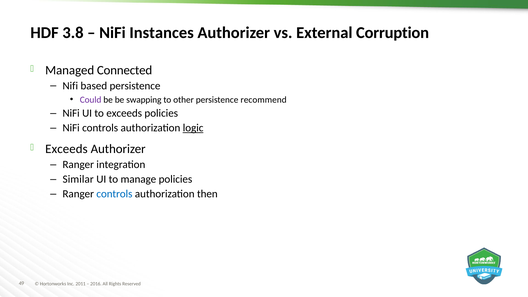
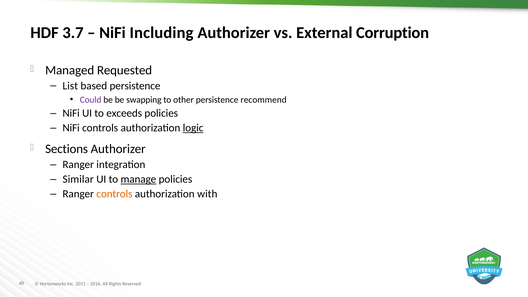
3.8: 3.8 -> 3.7 (73, 33)
Instances: Instances -> Including (161, 33)
Connected: Connected -> Requested (125, 70)
Nifi: Nifi -> List (70, 86)
Exceeds: Exceeds -> Sections (67, 149)
manage underline: none -> present (138, 179)
controls colour: blue -> orange (114, 194)
then: then -> with (207, 194)
